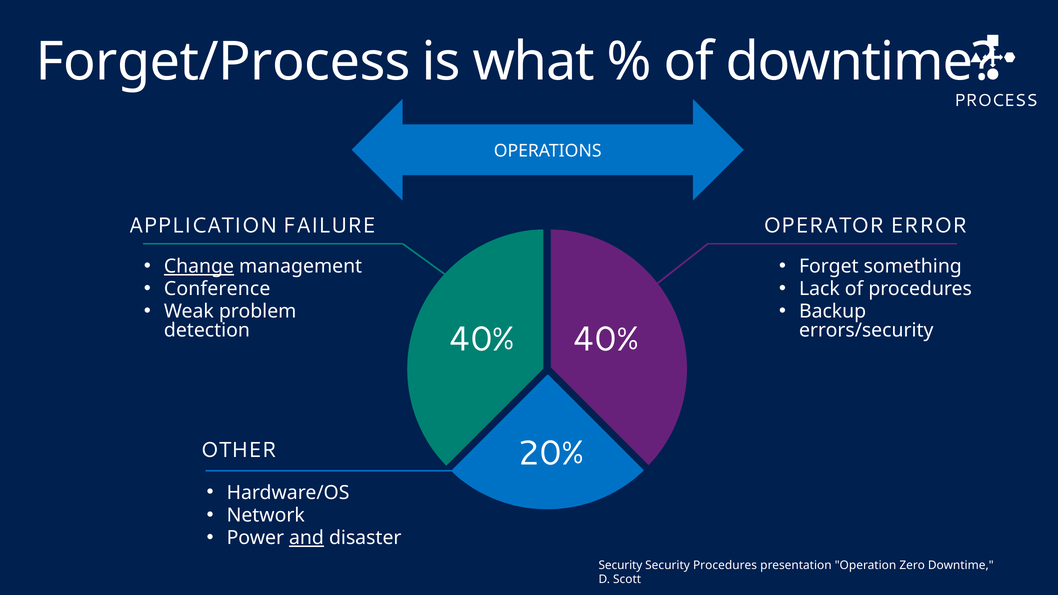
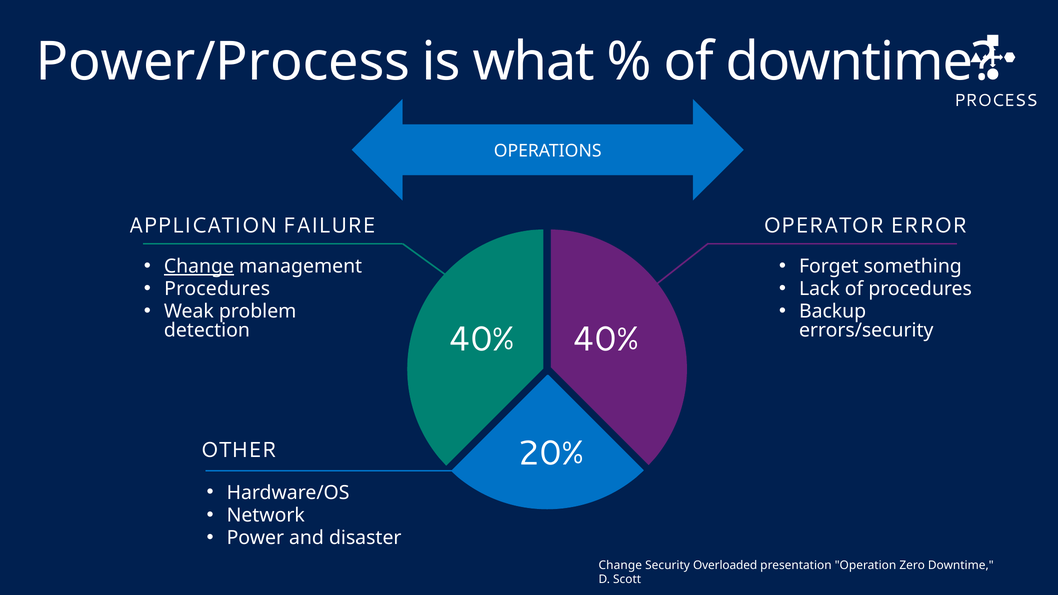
Forget/Process: Forget/Process -> Power/Process (223, 62)
Conference: Conference -> Procedures (217, 289)
and underline: present -> none (306, 538)
Security: Security -> Change (620, 565)
Security Procedures: Procedures -> Overloaded (725, 565)
